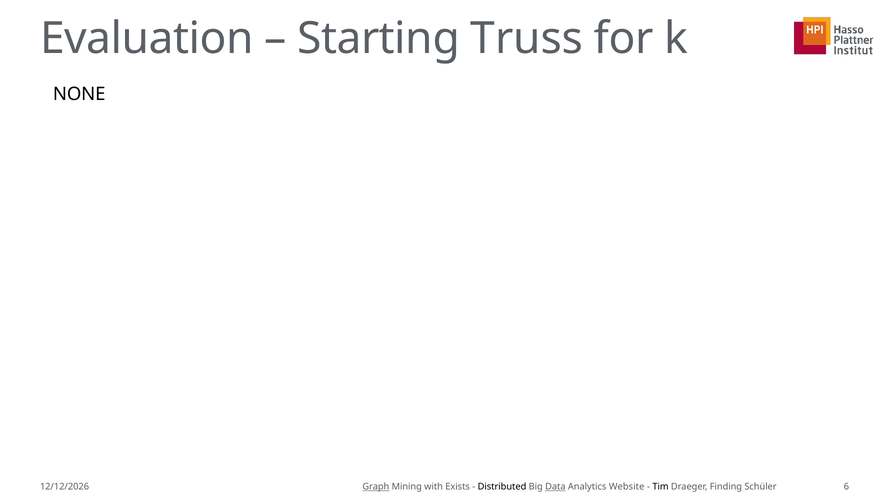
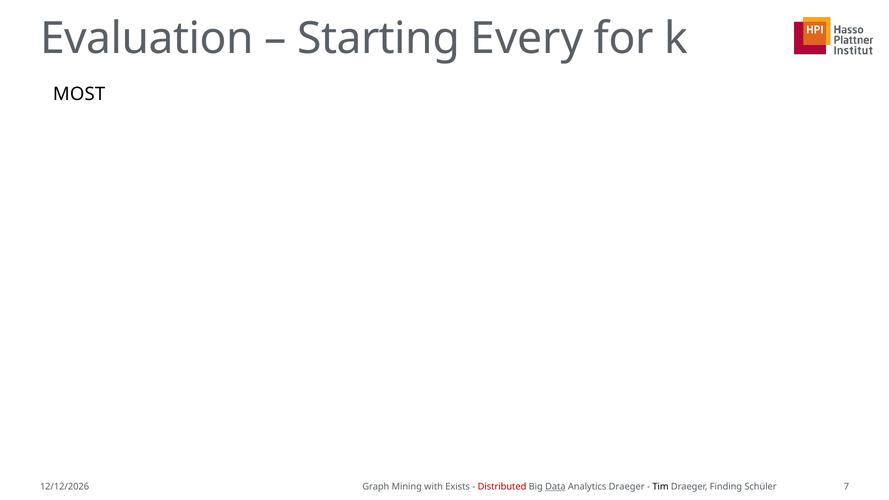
Truss: Truss -> Every (527, 39)
NONE: NONE -> MOST (79, 94)
Graph underline: present -> none (376, 487)
Distributed colour: black -> red (502, 487)
Analytics Website: Website -> Draeger (627, 487)
6: 6 -> 7 (846, 487)
